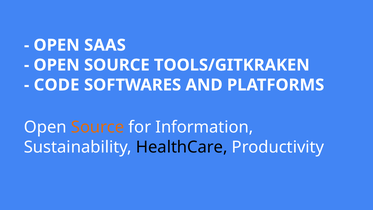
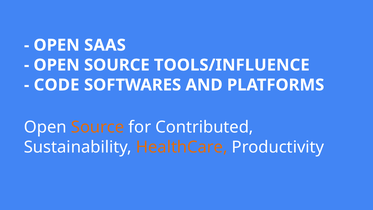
TOOLS/GITKRAKEN: TOOLS/GITKRAKEN -> TOOLS/INFLUENCE (232, 65)
Information: Information -> Contributed (204, 127)
HealthCare colour: black -> orange (182, 147)
